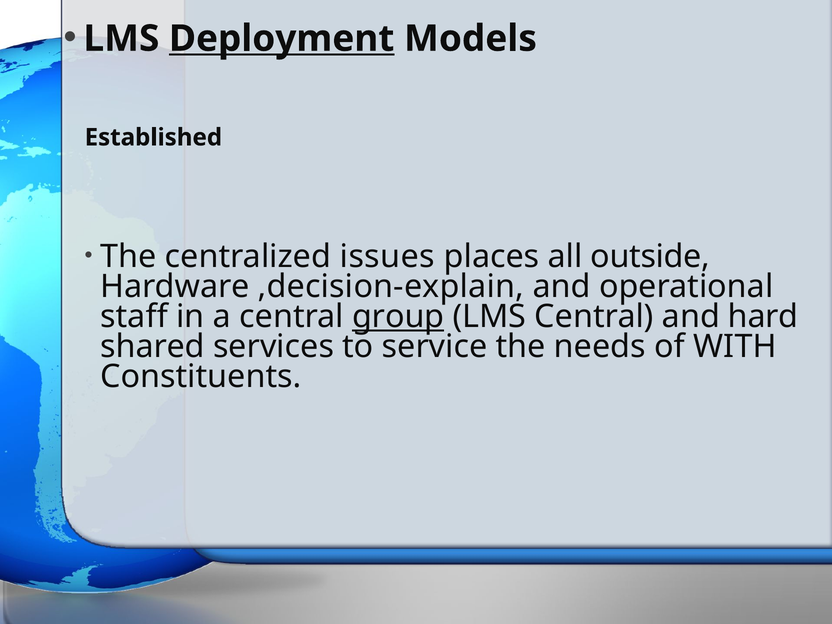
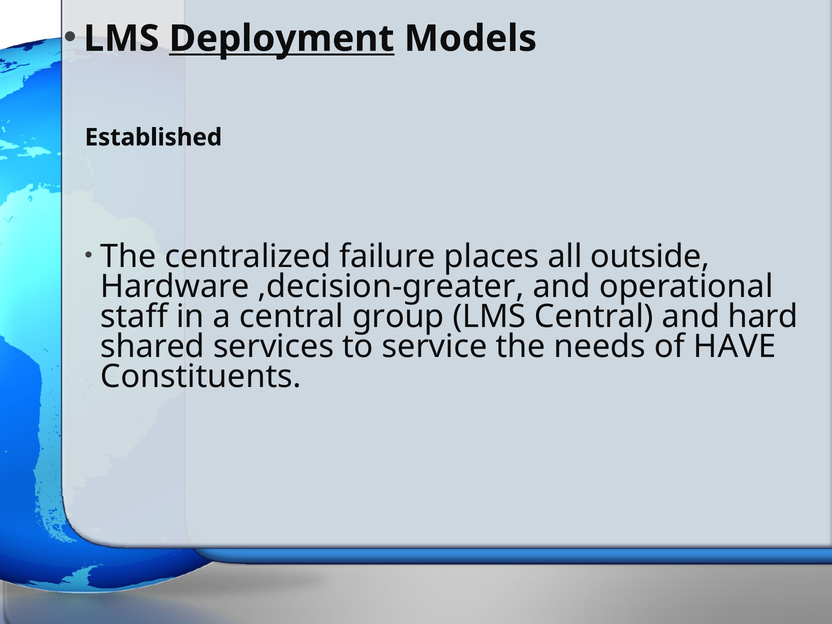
issues: issues -> failure (388, 256)
,decision-explain: ,decision-explain -> ,decision-greater (391, 286)
group underline: present -> none (398, 317)
WITH: WITH -> HAVE (735, 347)
